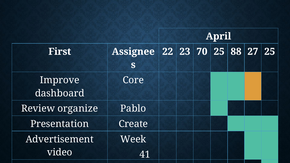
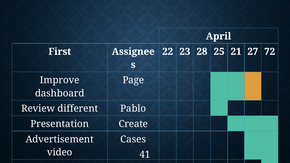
70: 70 -> 28 (202, 52)
88: 88 -> 21 (236, 52)
27 25: 25 -> 72 (270, 52)
Core: Core -> Page (133, 80)
organize: organize -> different (78, 109)
Week: Week -> Cases (133, 139)
